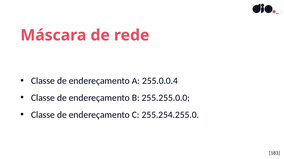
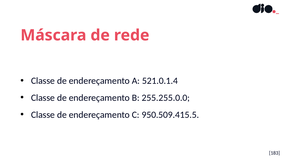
255.0.0.4: 255.0.0.4 -> 521.0.1.4 (160, 81)
255.254.255.0: 255.254.255.0 -> 950.509.415.5 (170, 115)
